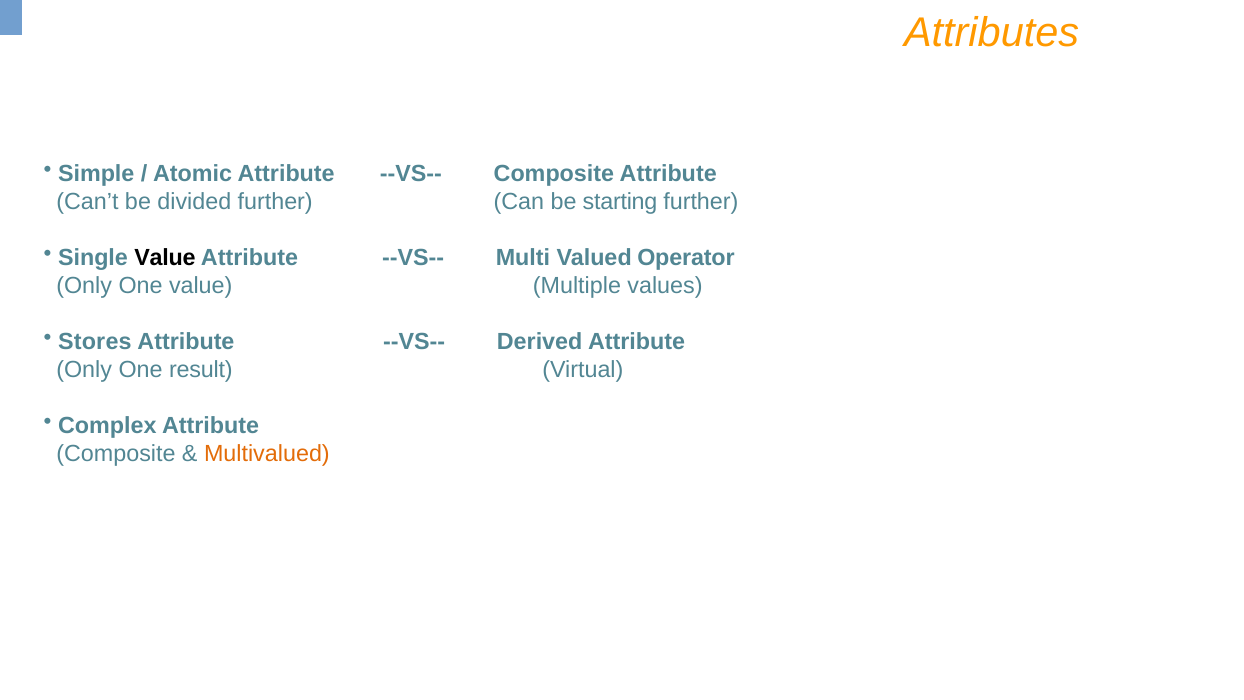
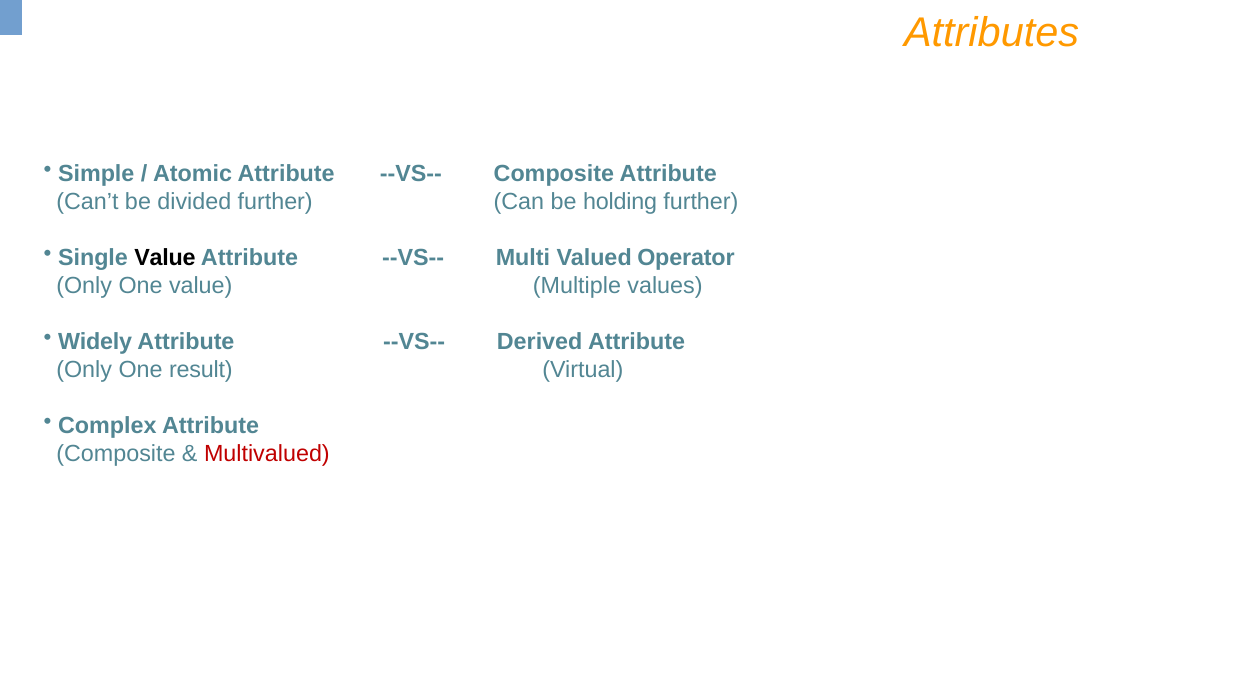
starting: starting -> holding (620, 202)
Stores: Stores -> Widely (95, 342)
Multivalued colour: orange -> red (267, 454)
